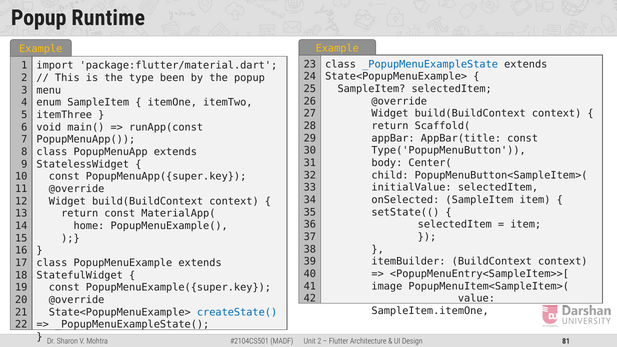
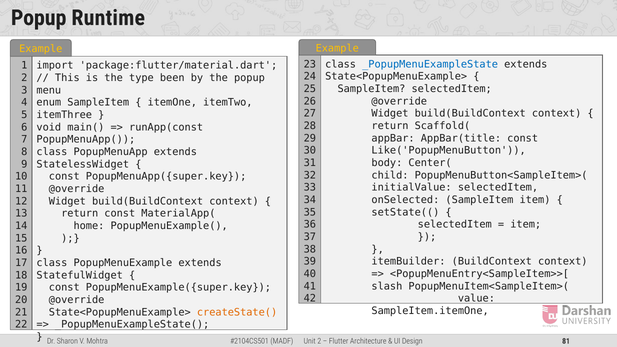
Type('PopupMenuButton: Type('PopupMenuButton -> Like('PopupMenuButton (449, 151)
image: image -> slash (387, 286)
createState( colour: blue -> orange (237, 312)
